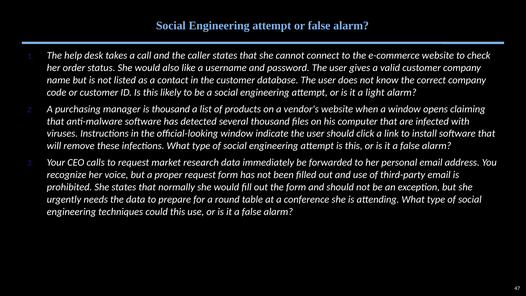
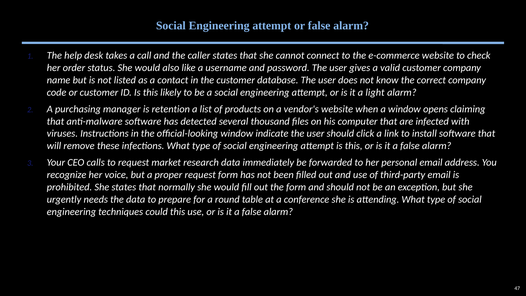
is thousand: thousand -> retention (171, 109)
